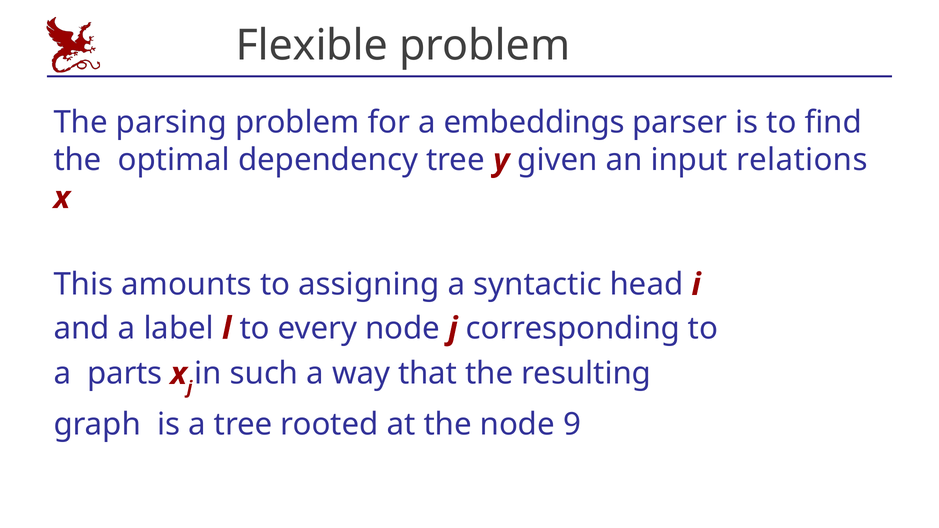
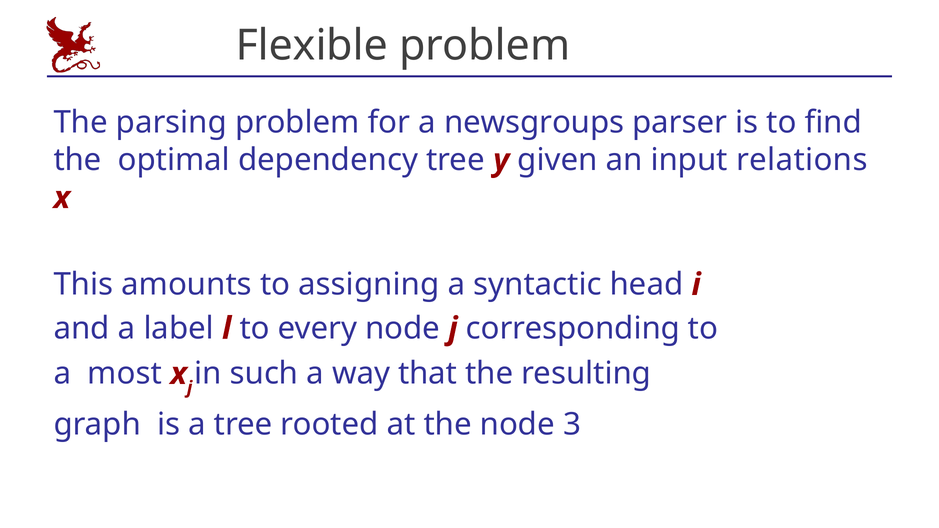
embeddings: embeddings -> newsgroups (534, 123)
parts: parts -> most (125, 374)
9: 9 -> 3 (572, 424)
